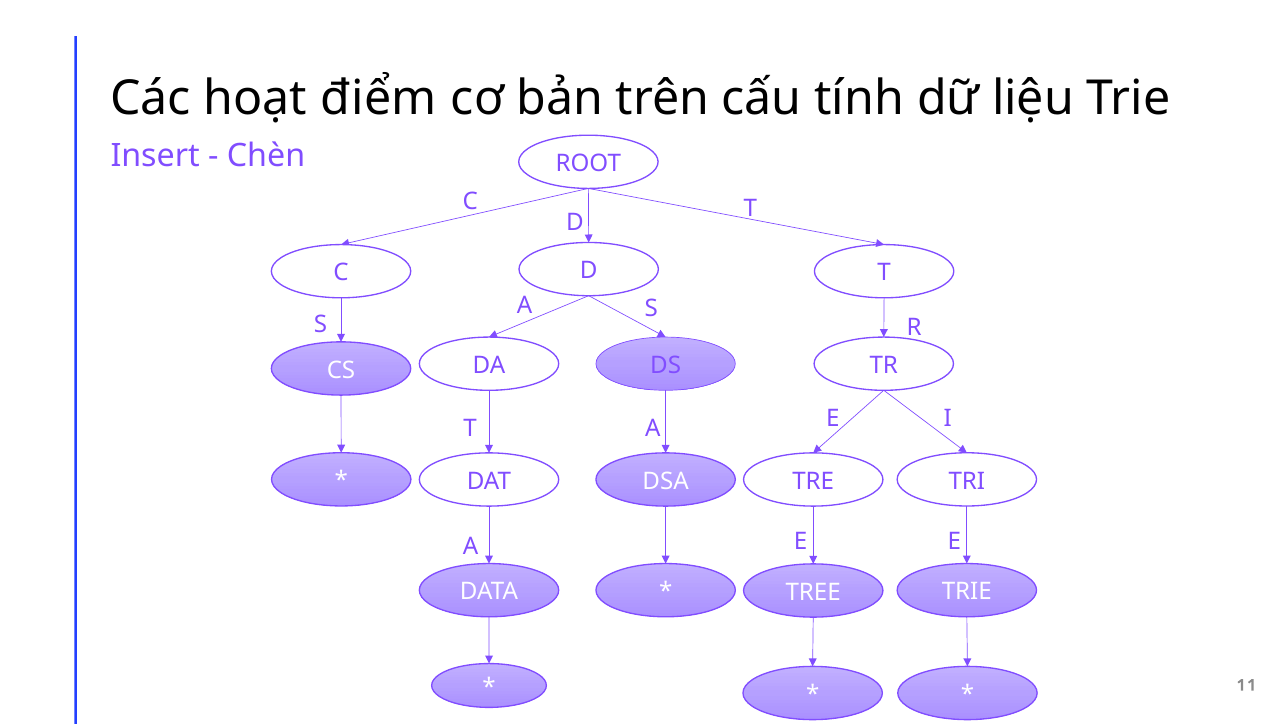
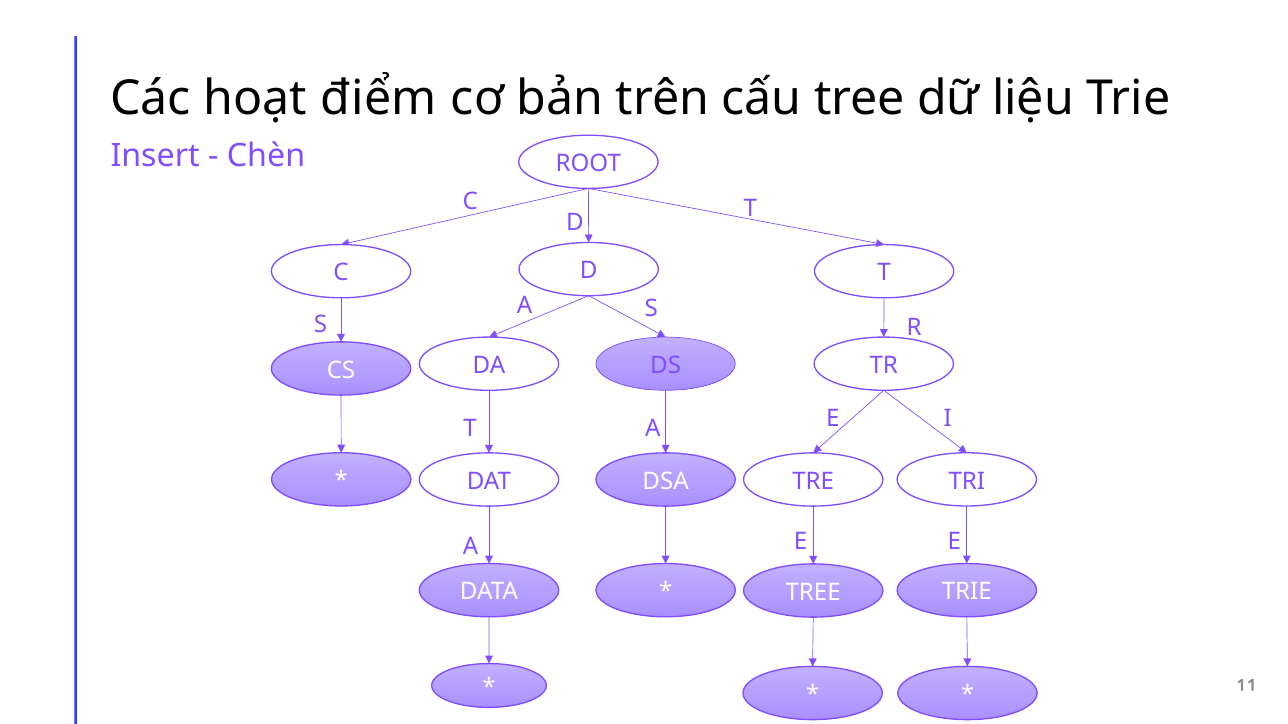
cấu tính: tính -> tree (860, 99)
